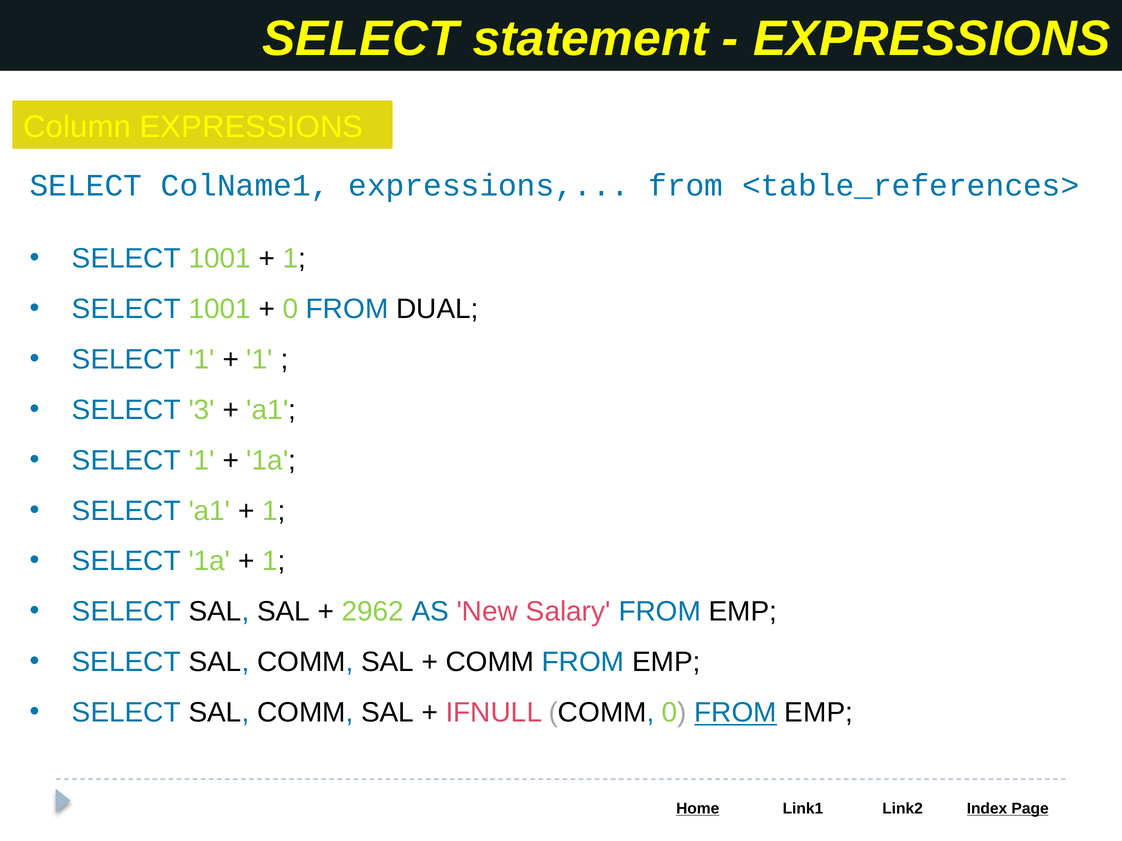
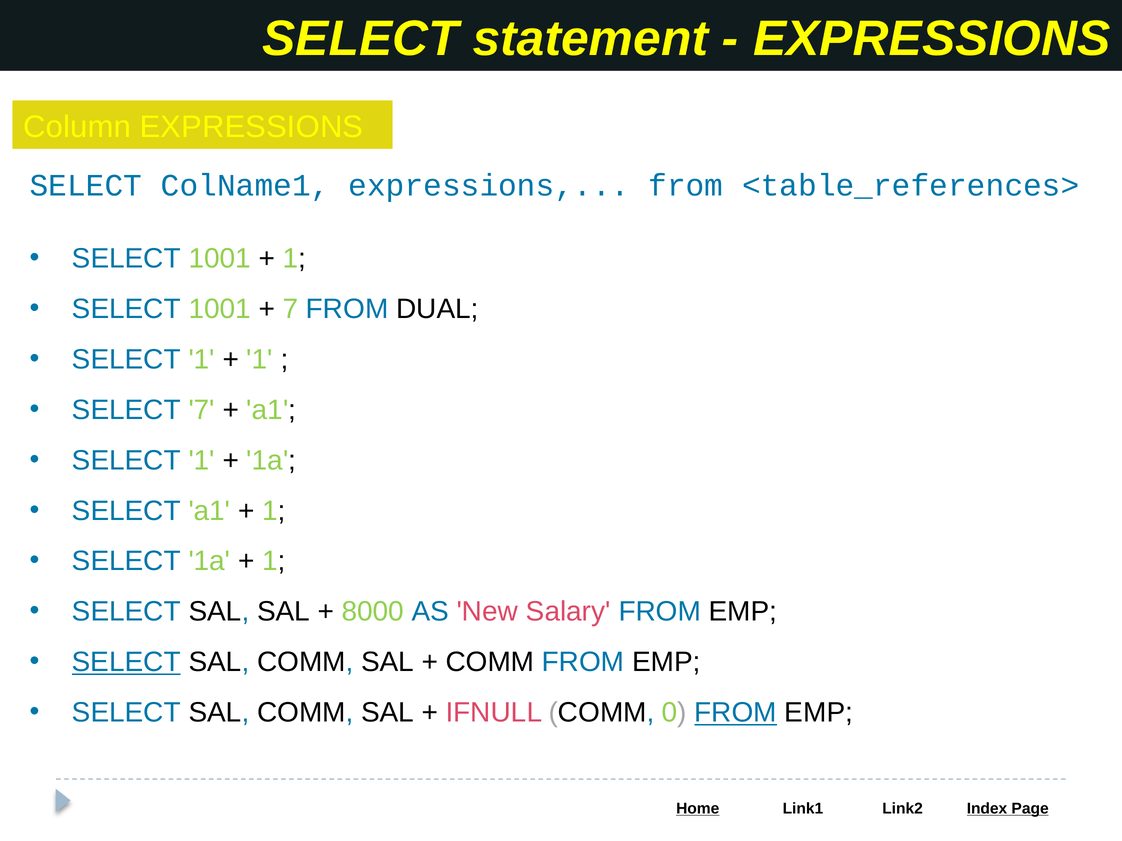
0: 0 -> 7 (290, 309)
SELECT 3: 3 -> 7 (202, 410)
2962: 2962 -> 8000 (373, 612)
SELECT underline: none -> present (126, 663)
